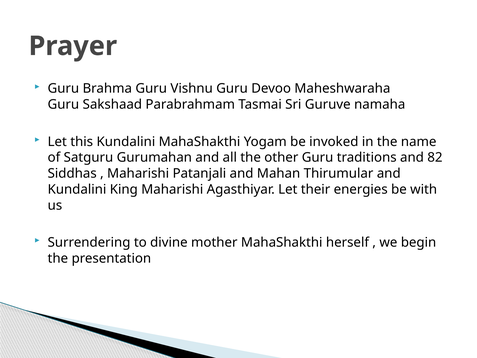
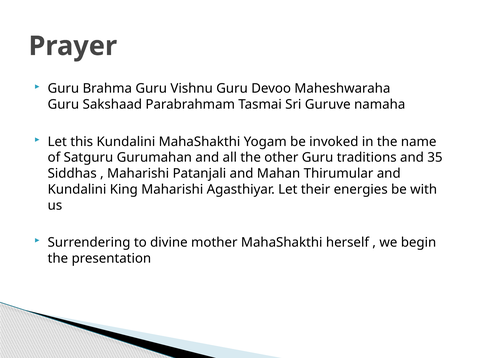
82: 82 -> 35 (435, 157)
